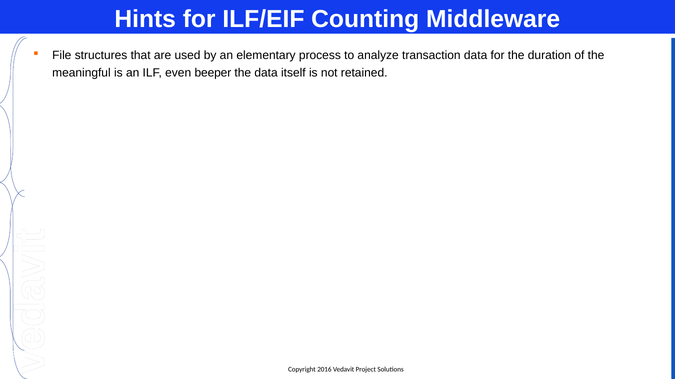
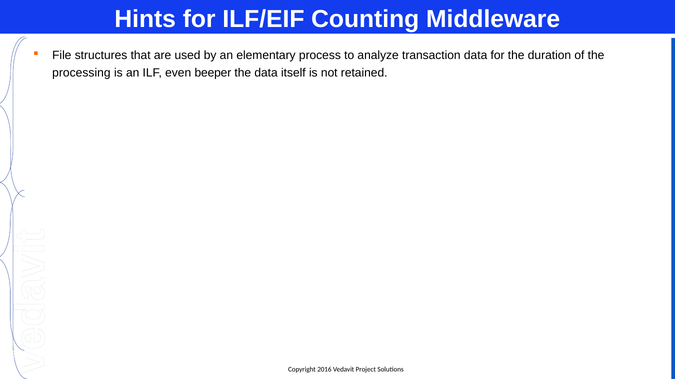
meaningful: meaningful -> processing (81, 73)
